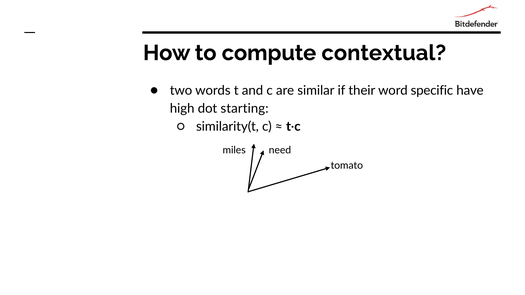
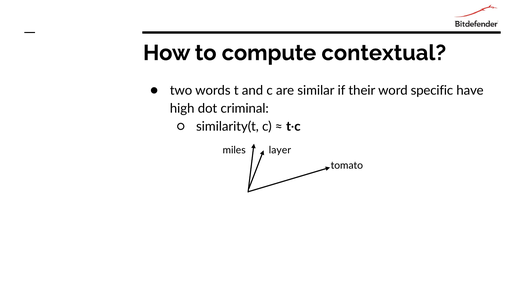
starting: starting -> criminal (245, 109)
need: need -> layer (280, 150)
